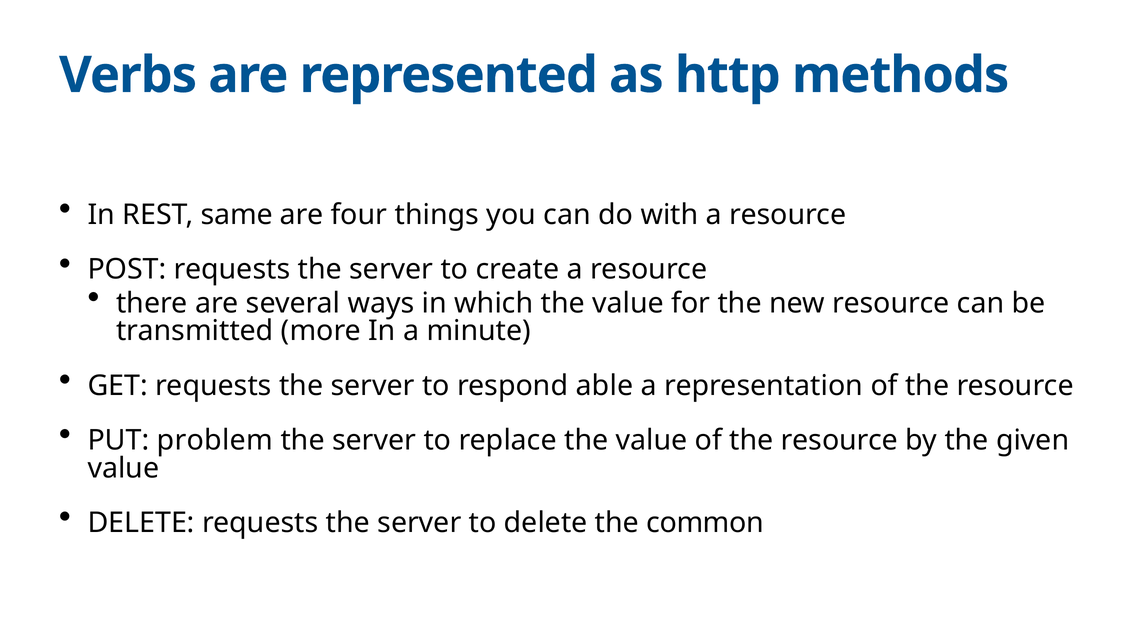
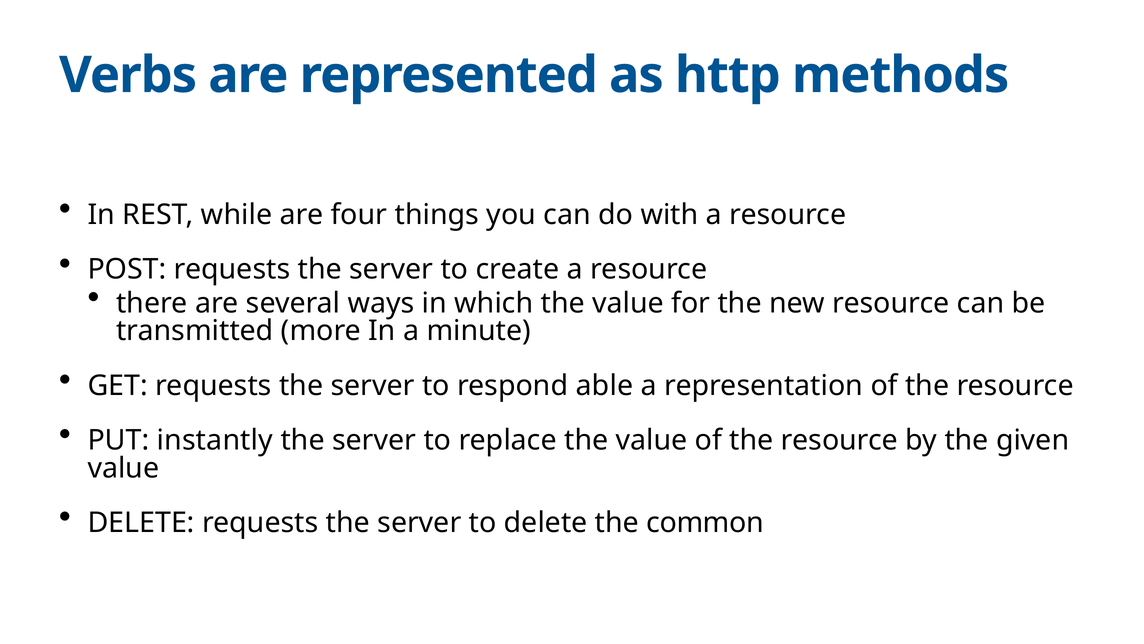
same: same -> while (237, 215)
problem: problem -> instantly (215, 440)
